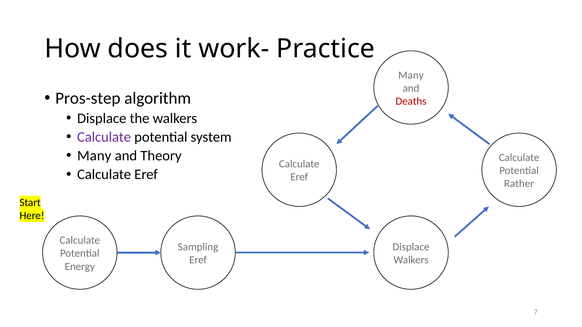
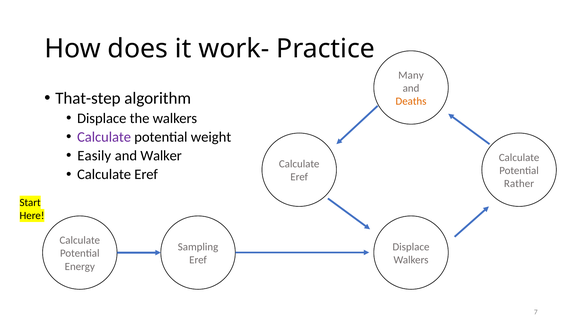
Pros-step: Pros-step -> That-step (88, 98)
Deaths colour: red -> orange (411, 101)
system: system -> weight (211, 137)
Many: Many -> Easily (94, 156)
Theory: Theory -> Walker (161, 156)
